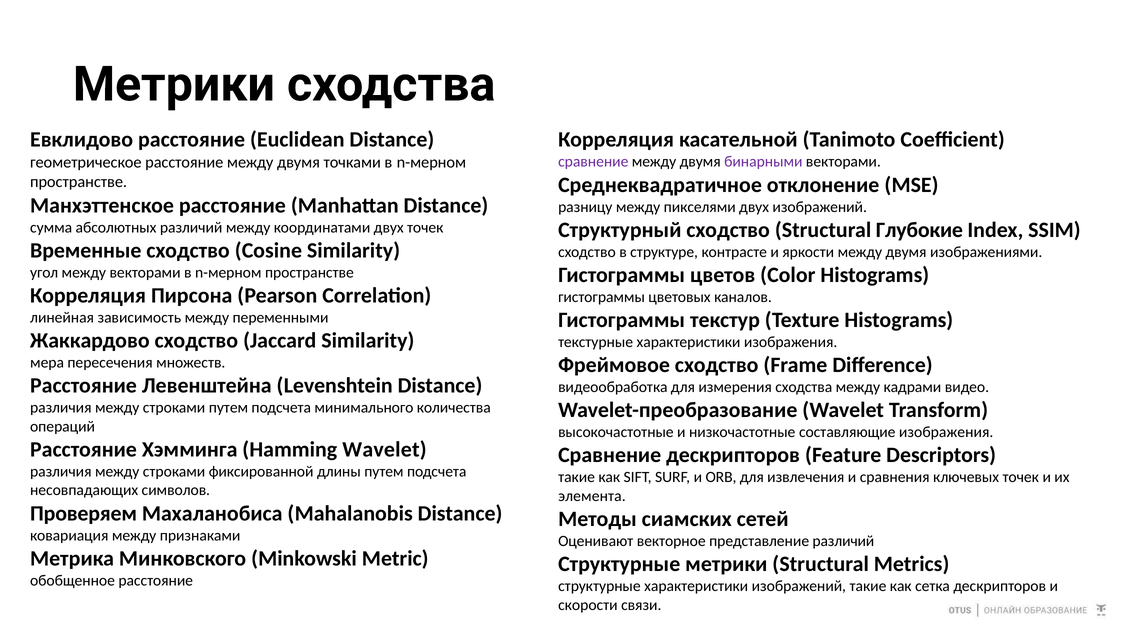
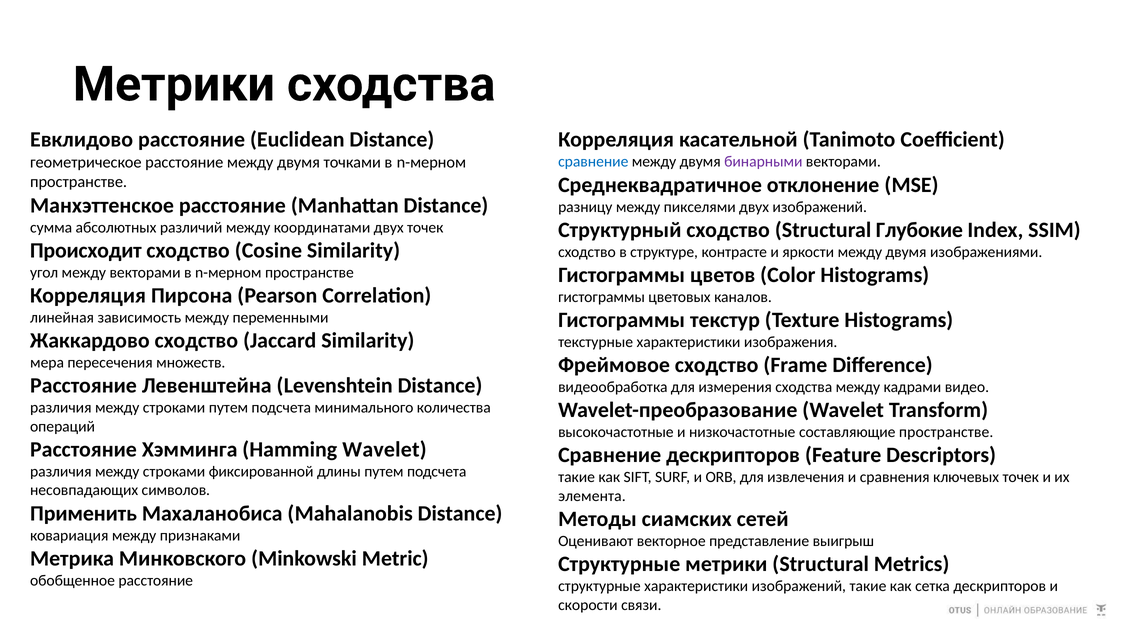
сравнение colour: purple -> blue (593, 162)
Временные: Временные -> Происходит (86, 250)
составляющие изображения: изображения -> пространстве (946, 432)
Проверяем: Проверяем -> Применить (84, 513)
представление различий: различий -> выигрыш (843, 541)
